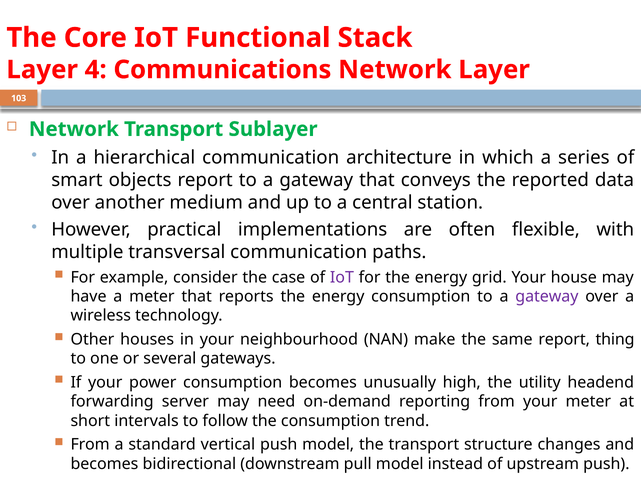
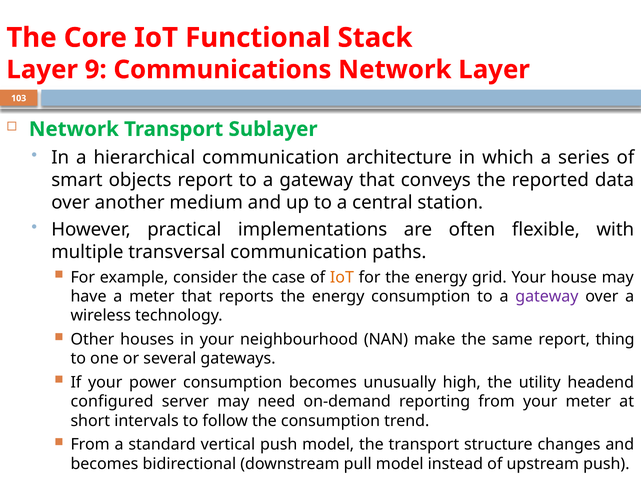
4: 4 -> 9 (96, 70)
IoT colour: purple -> orange (342, 277)
forwarding: forwarding -> configured (112, 401)
